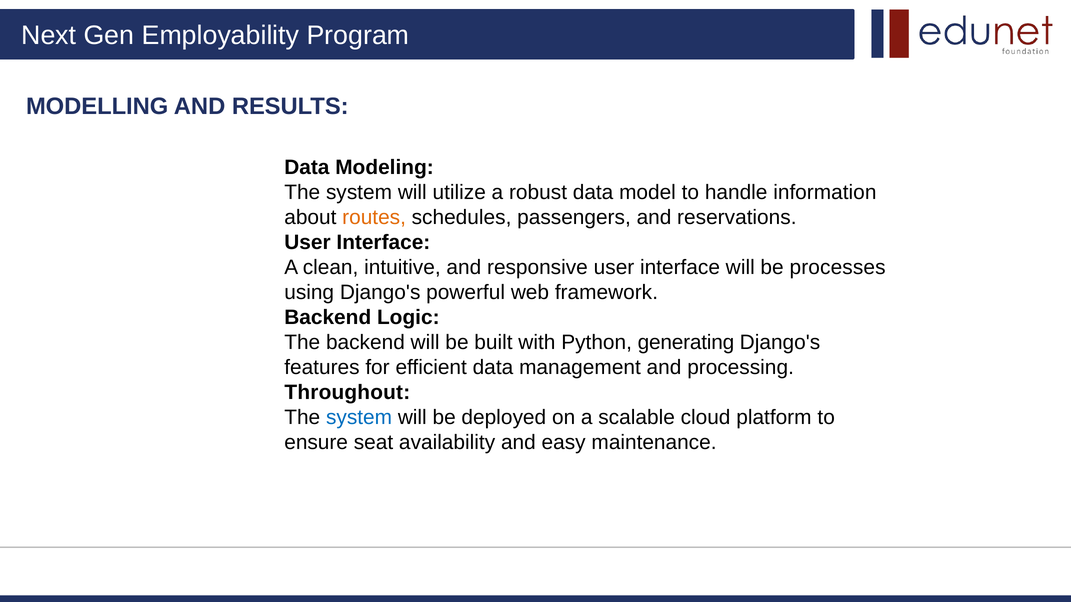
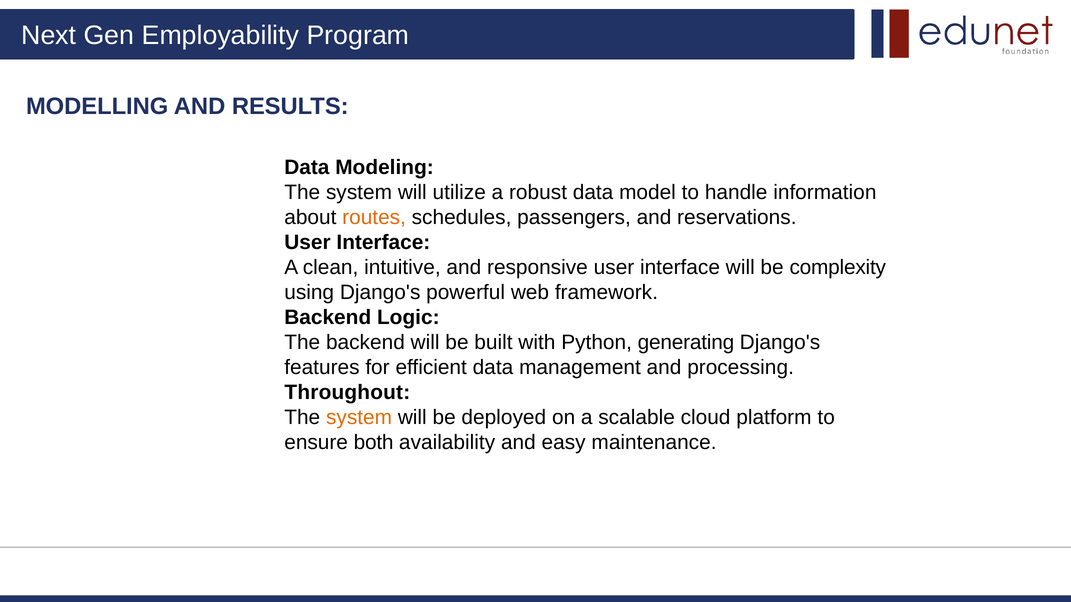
processes: processes -> complexity (838, 268)
system colour: blue -> orange (359, 418)
seat: seat -> both (374, 443)
